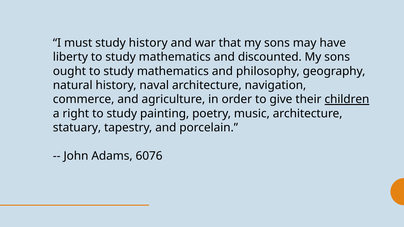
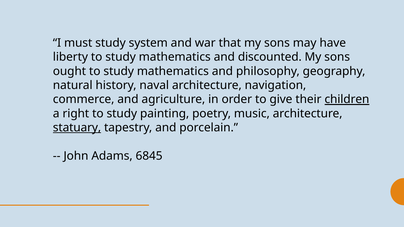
study history: history -> system (148, 43)
statuary underline: none -> present (77, 128)
6076: 6076 -> 6845 (149, 156)
